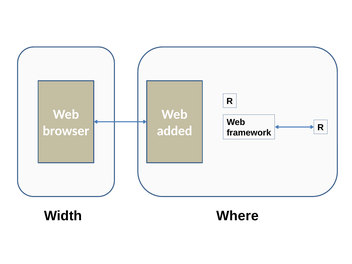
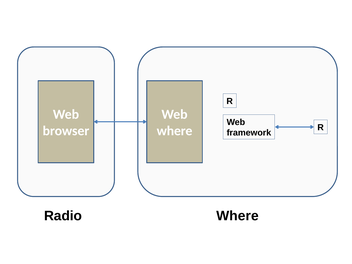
added: added -> where (175, 131)
Width: Width -> Radio (63, 216)
